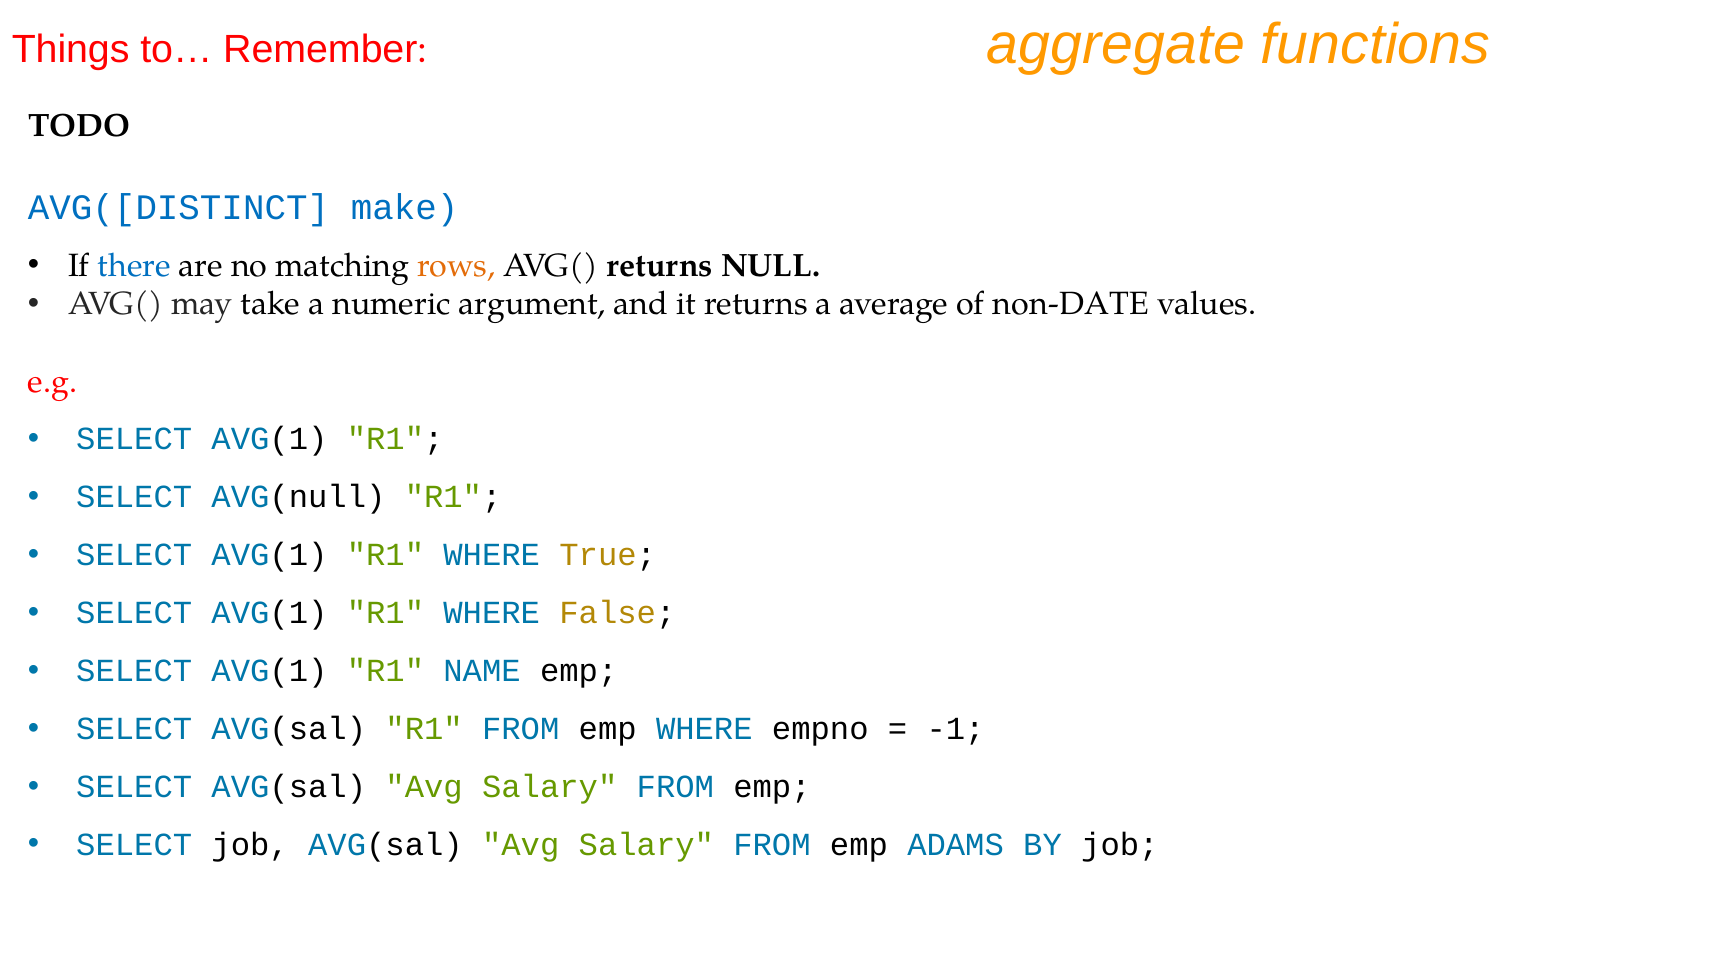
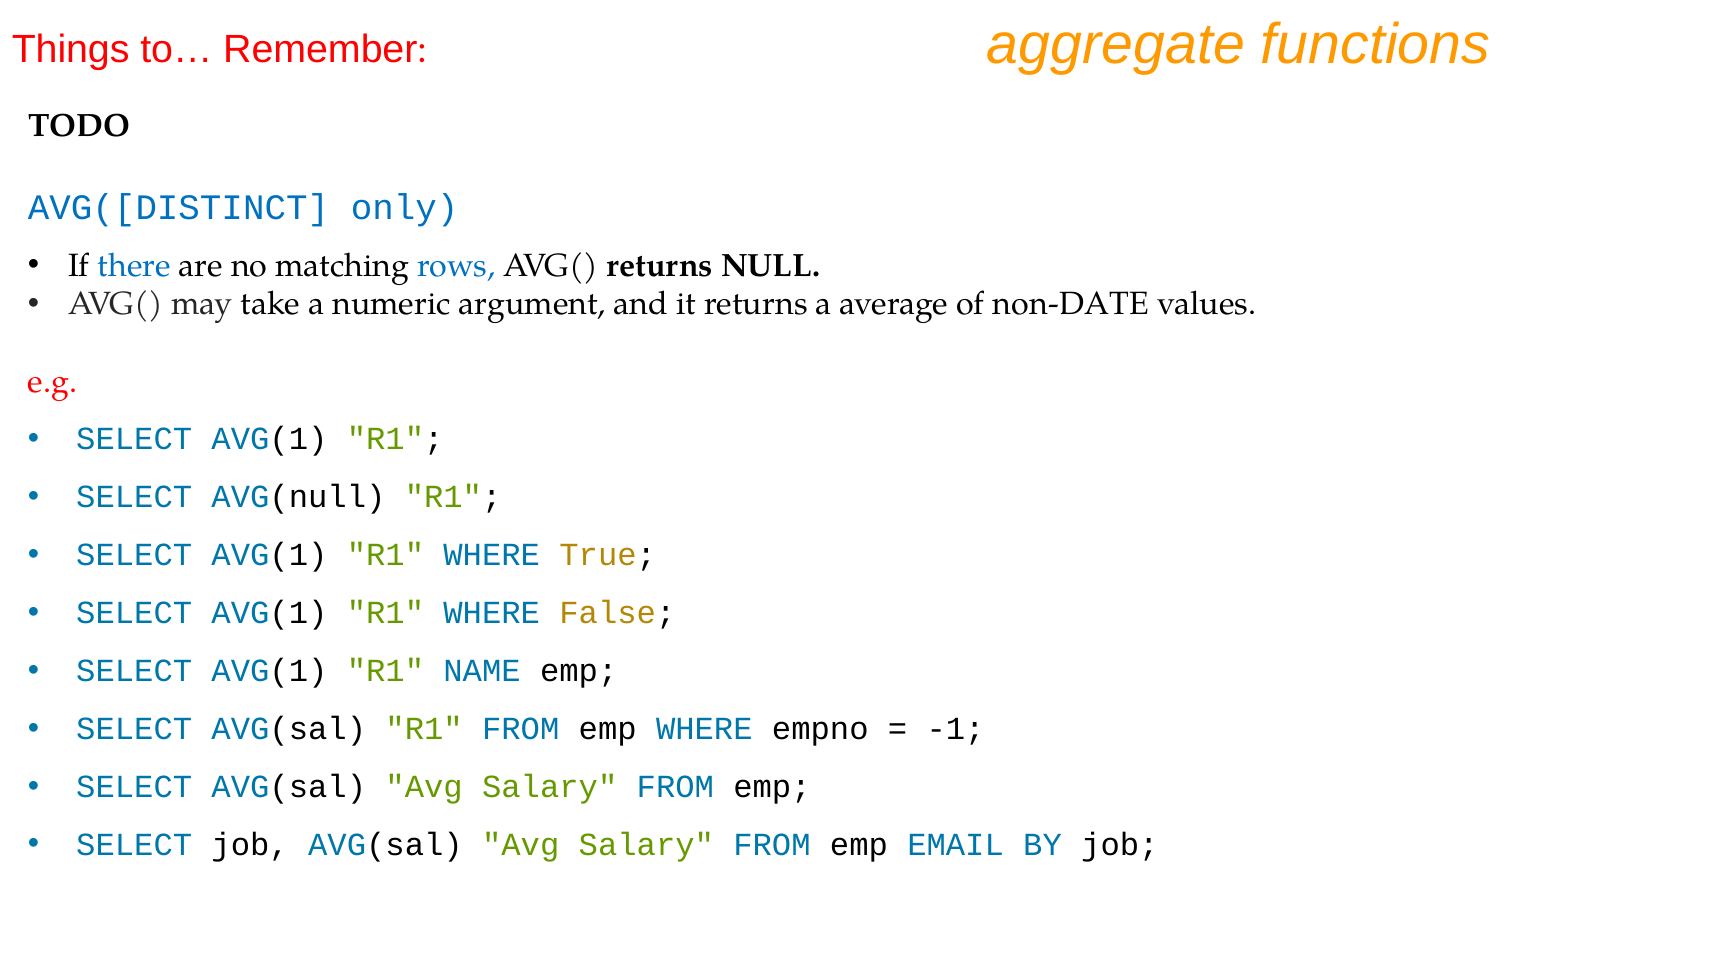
make: make -> only (405, 208)
rows colour: orange -> blue (456, 266)
ADAMS: ADAMS -> EMAIL (956, 845)
